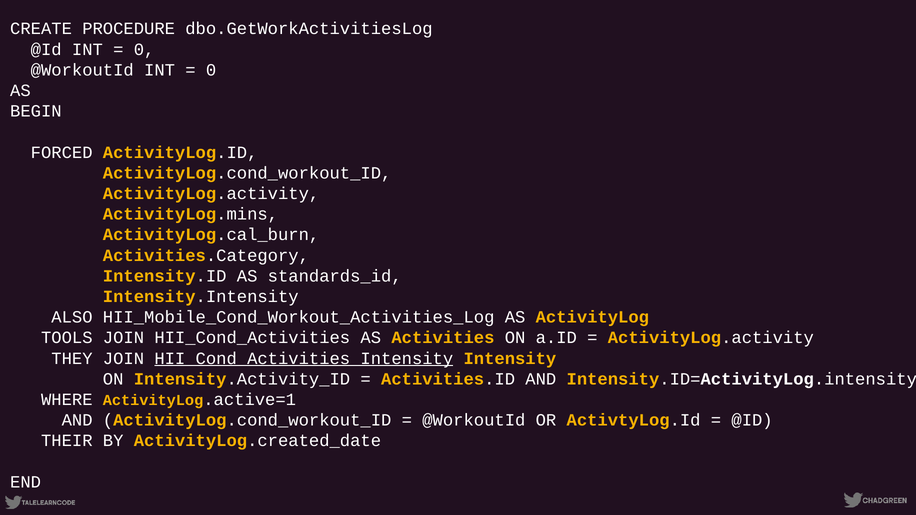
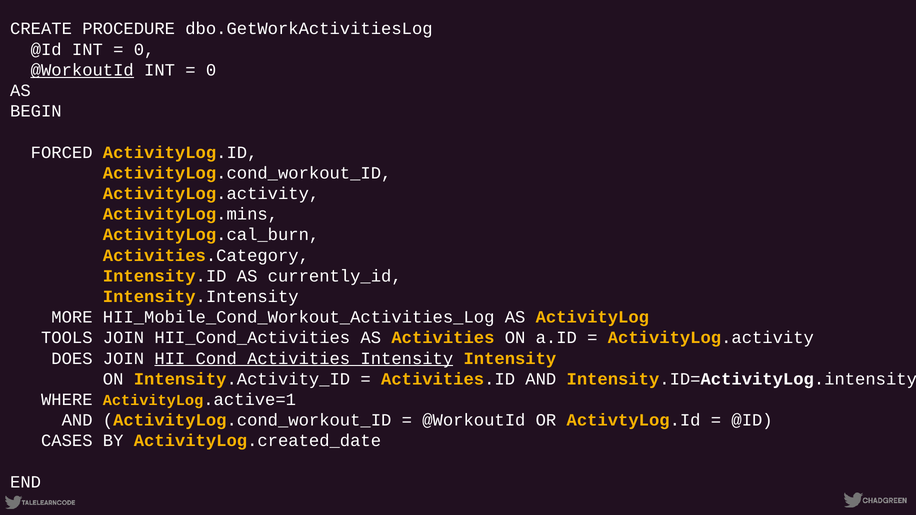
@WorkoutId underline: none -> present (82, 70)
standards_id: standards_id -> currently_id (335, 276)
ALSO: ALSO -> MORE (72, 317)
THEY: THEY -> DOES (72, 359)
THEIR: THEIR -> CASES (67, 441)
